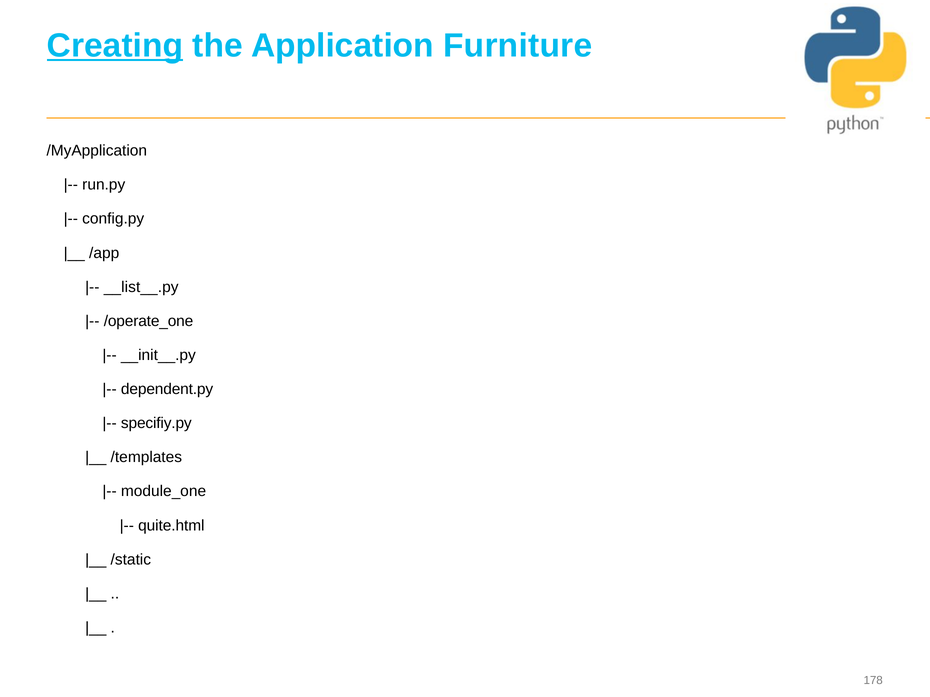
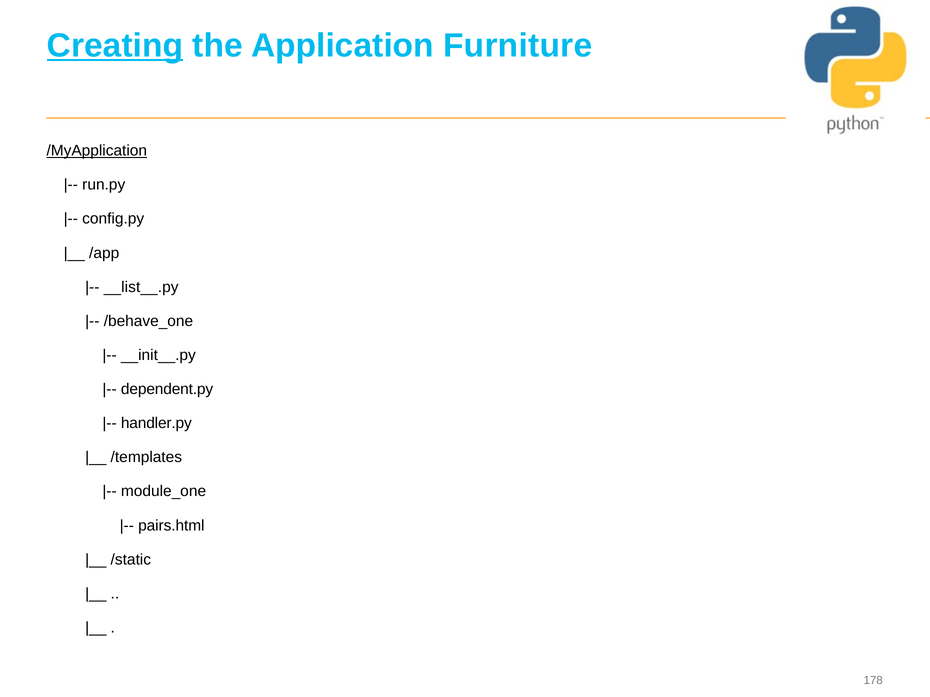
/MyApplication underline: none -> present (97, 151)
/operate_one: /operate_one -> /behave_one (148, 321)
specifiy.py: specifiy.py -> handler.py (156, 424)
quite.html: quite.html -> pairs.html (171, 526)
